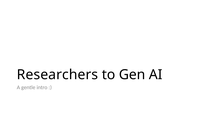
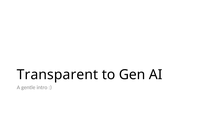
Researchers: Researchers -> Transparent (57, 75)
